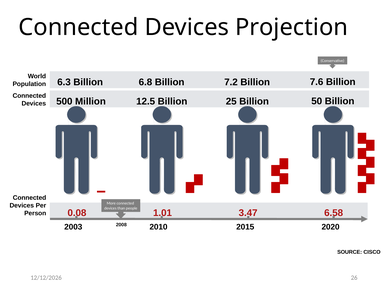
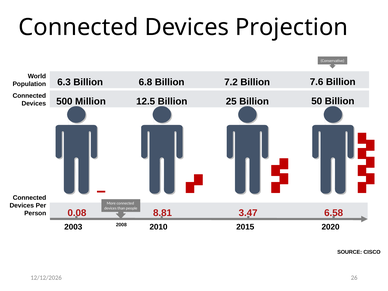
1.01: 1.01 -> 8.81 (162, 213)
